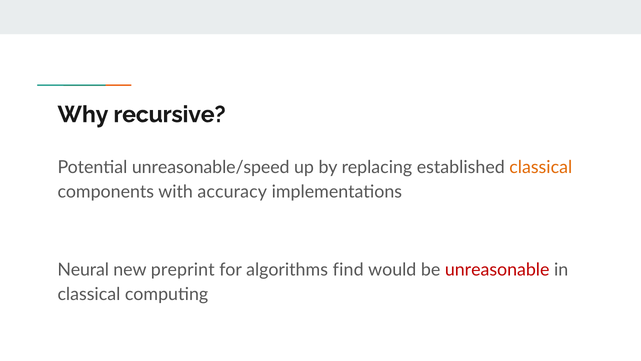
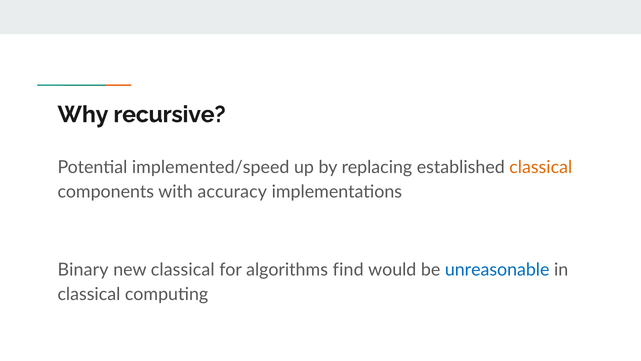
unreasonable/speed: unreasonable/speed -> implemented/speed (211, 167)
Neural: Neural -> Binary (83, 269)
new preprint: preprint -> classical (183, 269)
unreasonable colour: red -> blue (497, 269)
